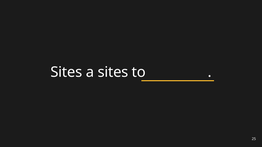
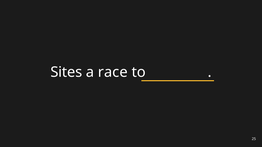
a sites: sites -> race (113, 72)
